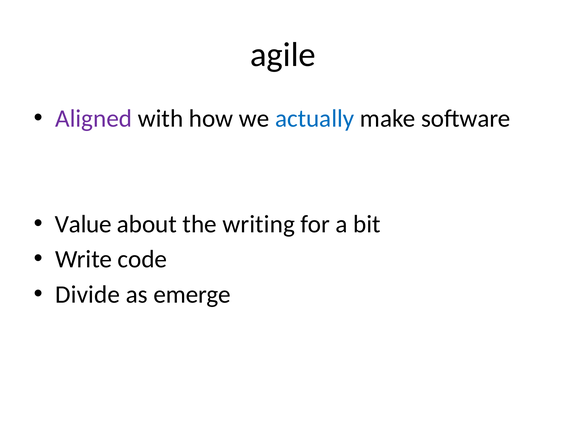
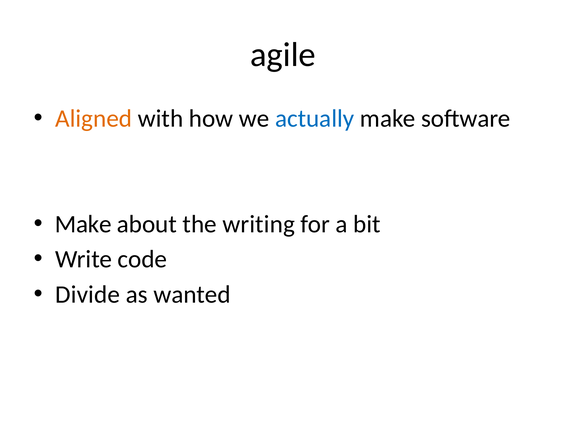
Aligned colour: purple -> orange (94, 119)
Value: Value -> Make (83, 224)
emerge: emerge -> wanted (192, 295)
